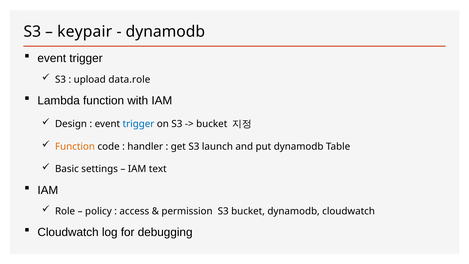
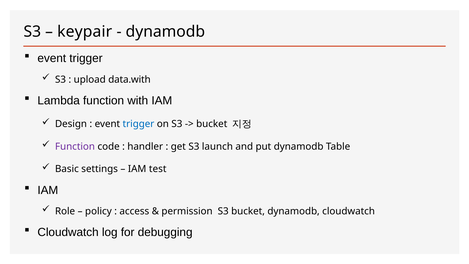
data.role: data.role -> data.with (129, 80)
Function colour: orange -> purple (75, 146)
text: text -> test (158, 169)
